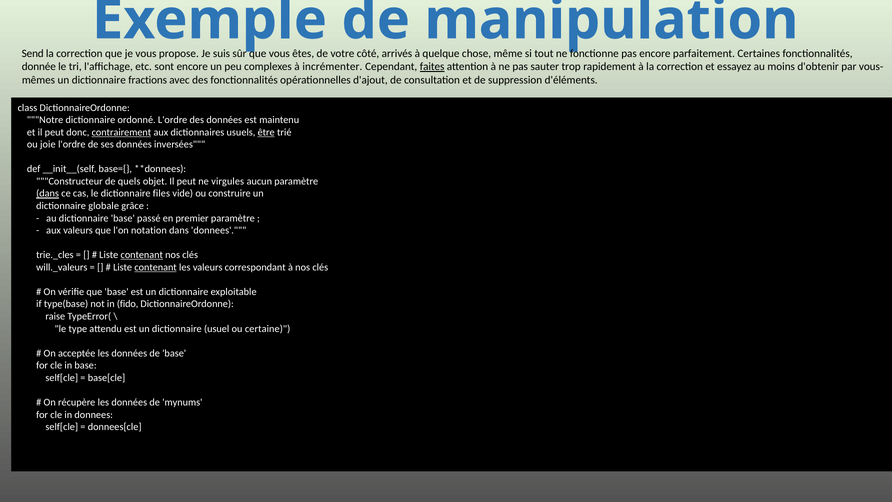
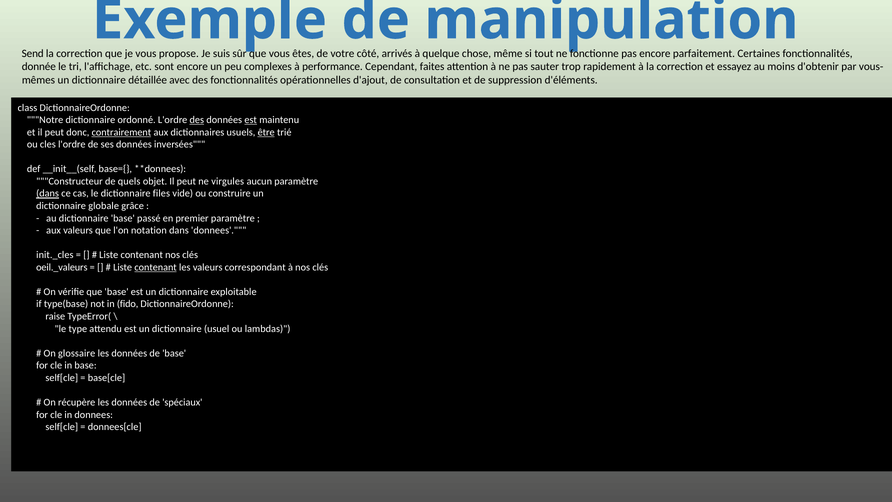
incrémenter: incrémenter -> performance (332, 67)
faites underline: present -> none (432, 67)
fractions: fractions -> détaillée (148, 80)
des underline: none -> present (197, 120)
est underline: none -> present (251, 120)
joie: joie -> cles (48, 144)
trie._cles: trie._cles -> init._cles (55, 255)
contenant underline: present -> none (142, 255)
will._valeurs: will._valeurs -> oeil._valeurs (62, 267)
certaine: certaine -> lambdas (268, 329)
acceptée: acceptée -> glossaire (77, 353)
mynums: mynums -> spéciaux (182, 402)
